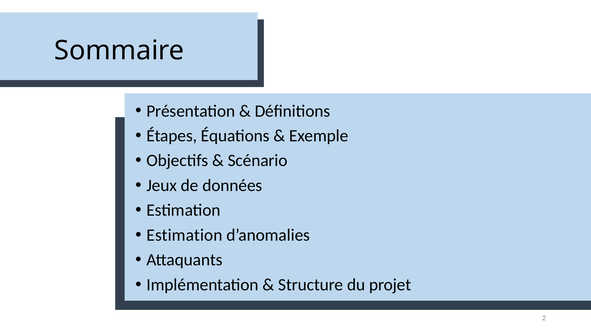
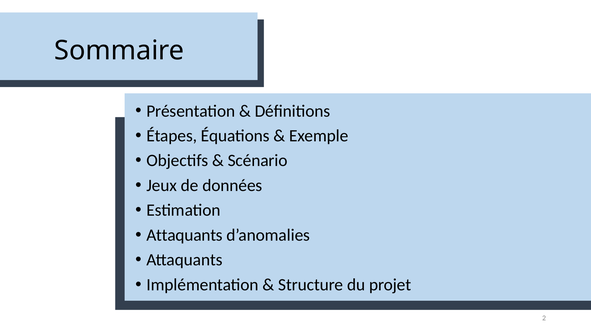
Estimation: Estimation -> Attaquants (185, 235)
